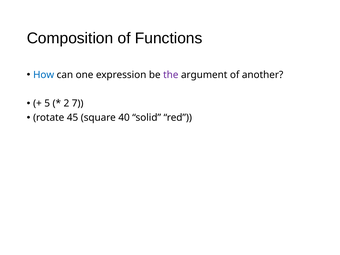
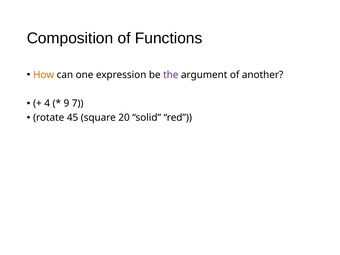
How colour: blue -> orange (44, 75)
5: 5 -> 4 (47, 103)
2: 2 -> 9 (66, 103)
40: 40 -> 20 (124, 118)
